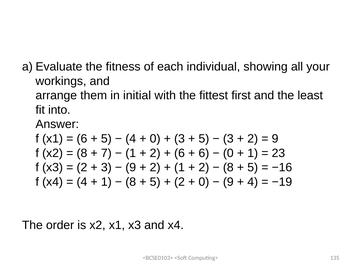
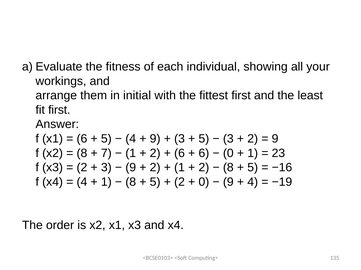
fit into: into -> first (59, 110)
0: 0 -> 9 (155, 139)
